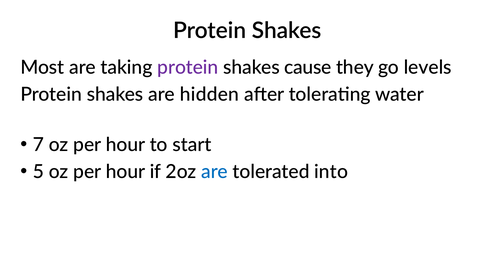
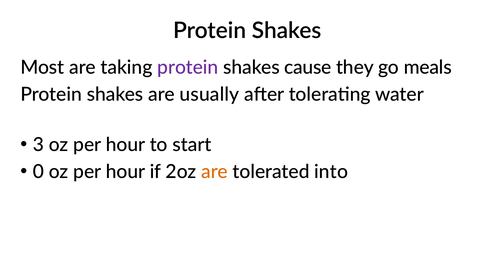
levels: levels -> meals (428, 68)
hidden: hidden -> usually (209, 95)
7: 7 -> 3 (38, 145)
5: 5 -> 0 (38, 172)
are colour: blue -> orange (215, 172)
